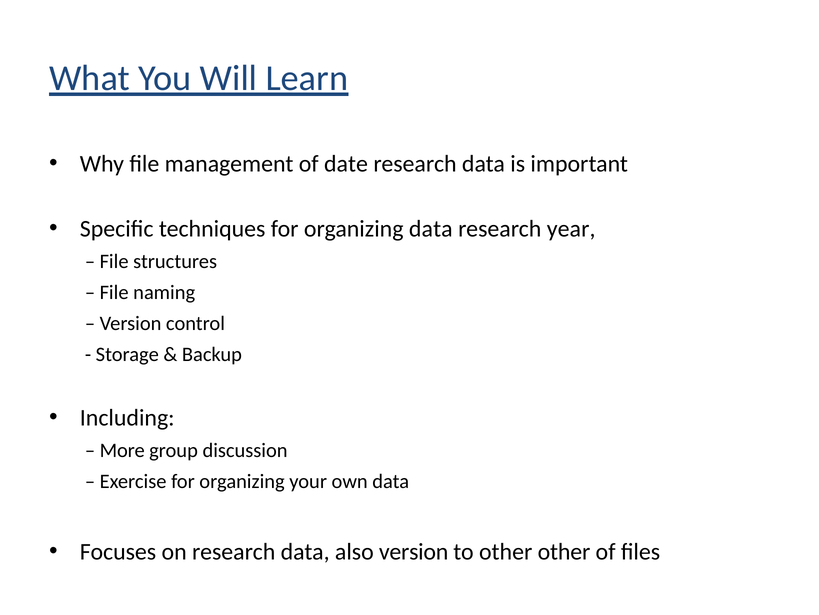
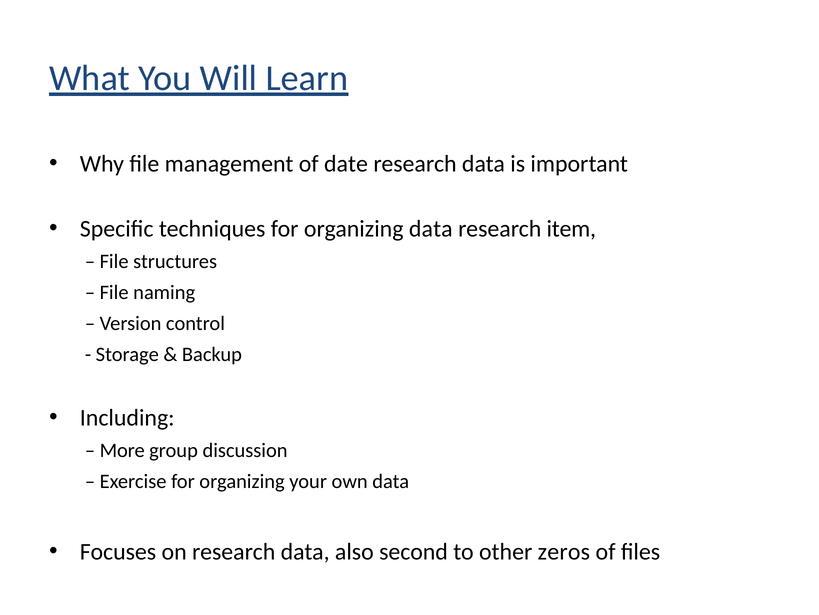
year: year -> item (571, 228)
also version: version -> second (414, 551)
other other: other -> zeros (564, 551)
